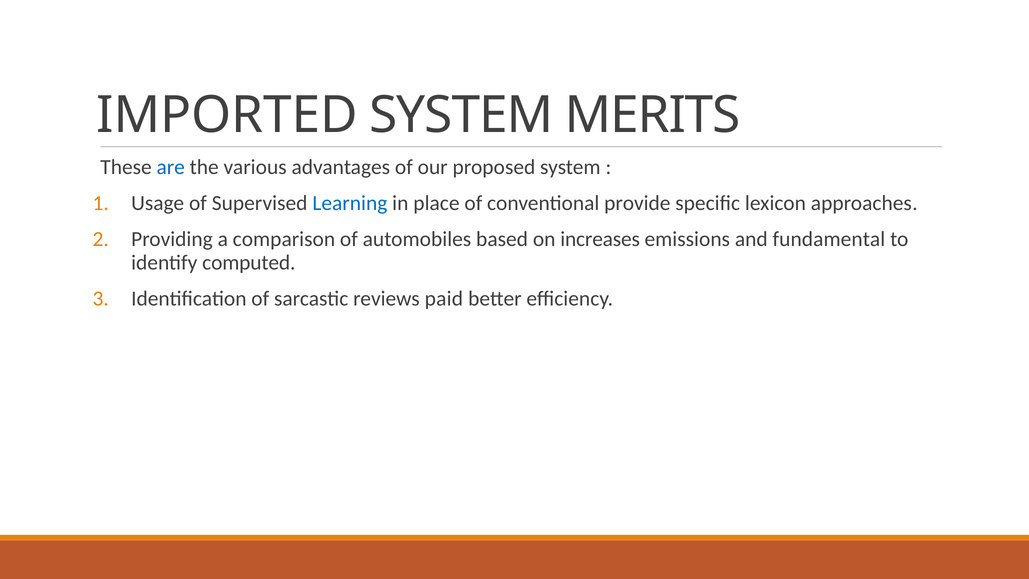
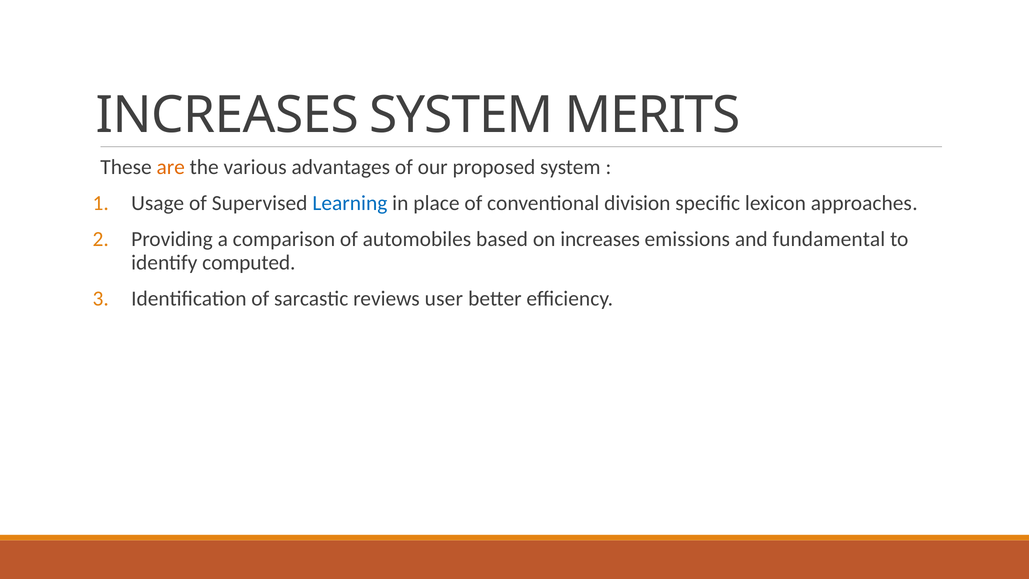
IMPORTED: IMPORTED -> INCREASES (227, 115)
are colour: blue -> orange (171, 167)
provide: provide -> division (637, 203)
paid: paid -> user (444, 298)
